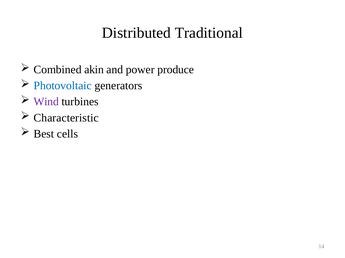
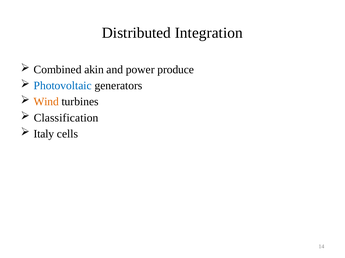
Traditional: Traditional -> Integration (209, 33)
Wind colour: purple -> orange (46, 102)
Characteristic: Characteristic -> Classification (66, 118)
Best: Best -> Italy (44, 134)
